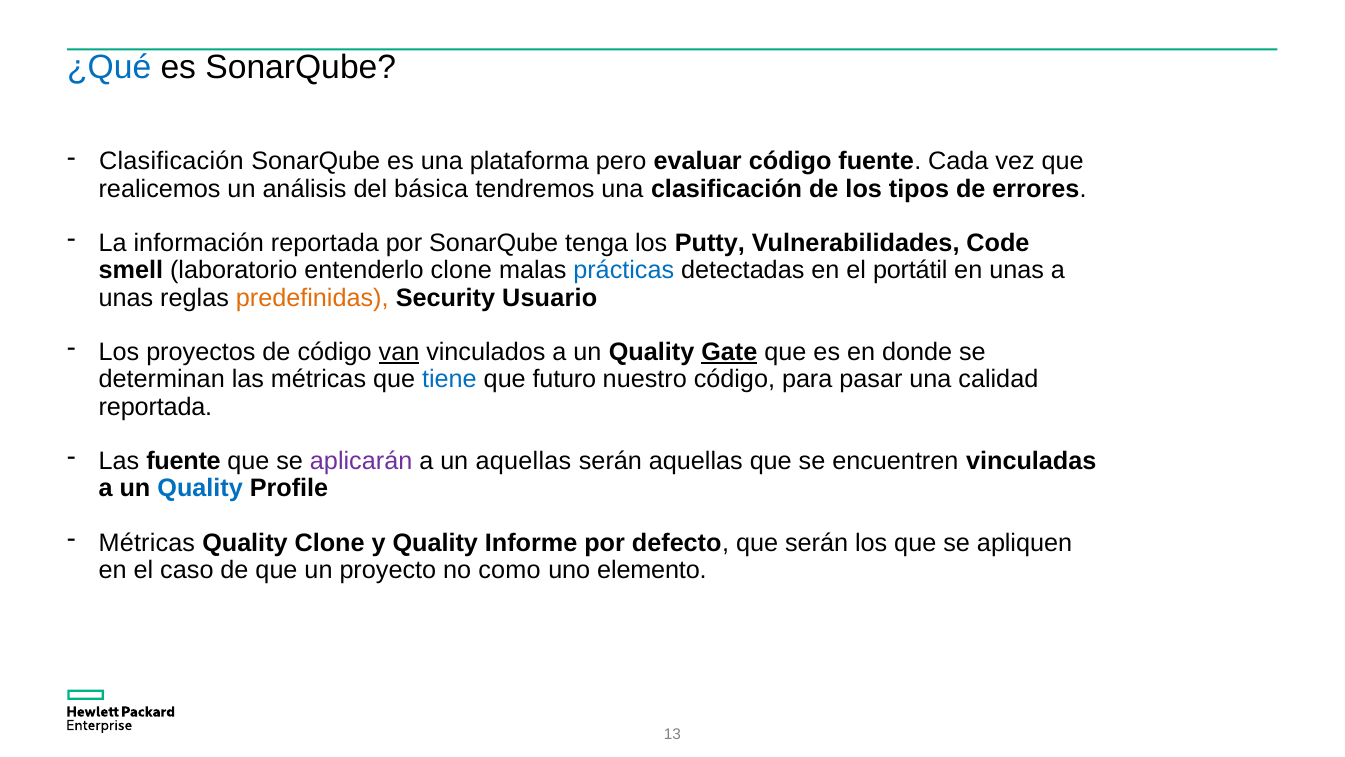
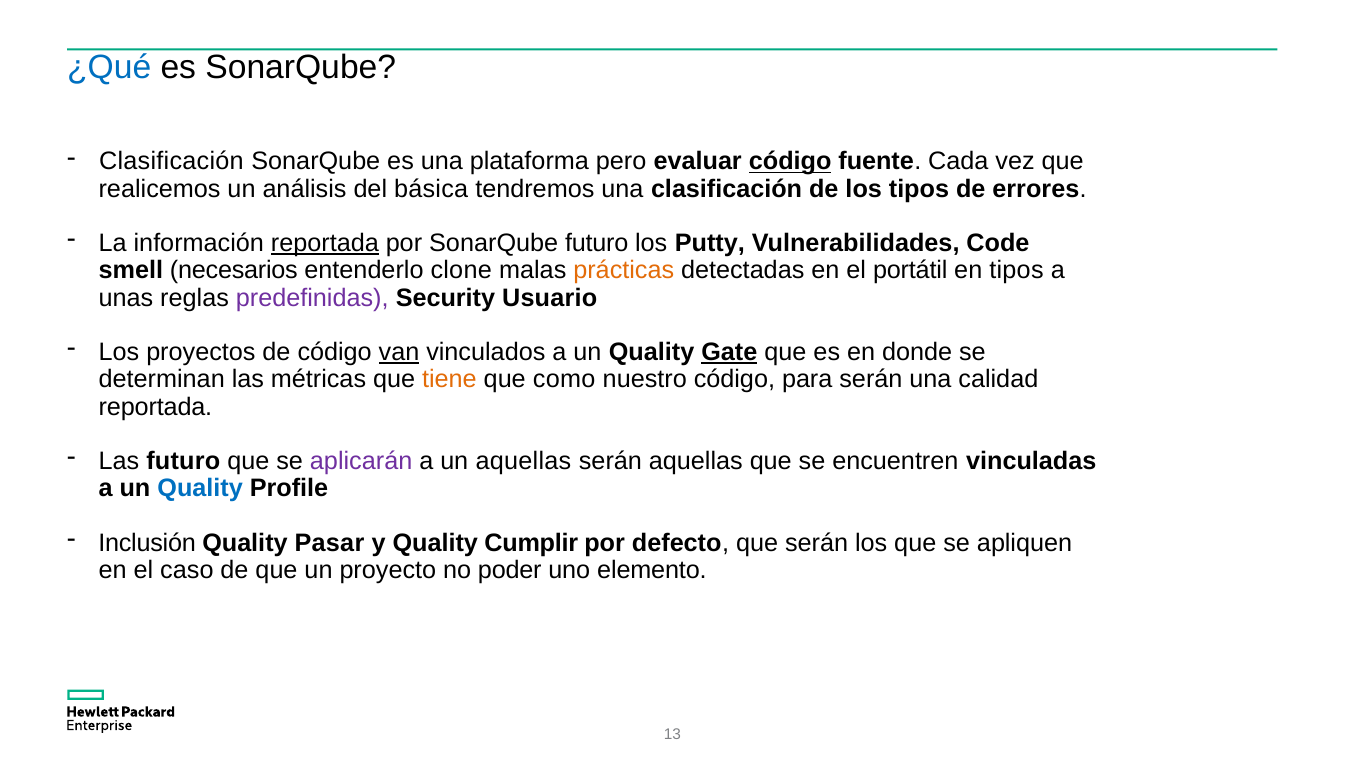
código underline: none -> present (790, 161)
reportada underline: none -> present (325, 243)
SonarQube tenga: tenga -> futuro (597, 243)
laboratorio: laboratorio -> necesarios (234, 270)
prácticas colour: blue -> orange (624, 270)
en unas: unas -> tipos (1017, 270)
predefinidas colour: orange -> purple (312, 298)
tiene colour: blue -> orange (449, 379)
futuro: futuro -> como (564, 379)
para pasar: pasar -> serán (871, 379)
Las fuente: fuente -> futuro (183, 461)
Métricas: Métricas -> Inclusión (147, 543)
Quality Clone: Clone -> Pasar (329, 543)
Informe: Informe -> Cumplir (531, 543)
como: como -> poder (510, 570)
